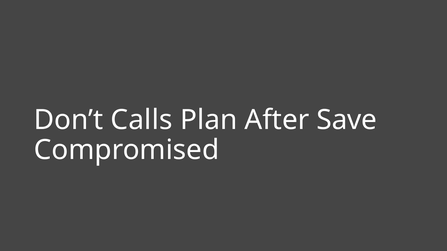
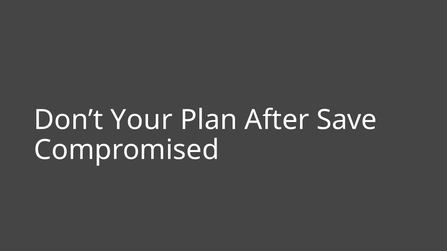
Calls: Calls -> Your (142, 120)
